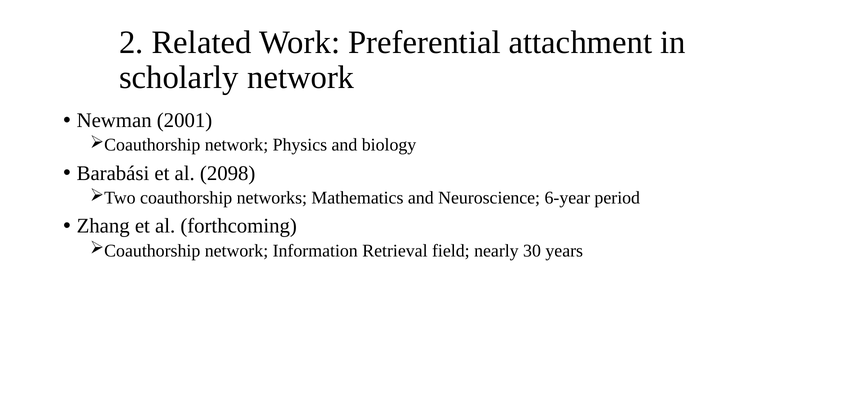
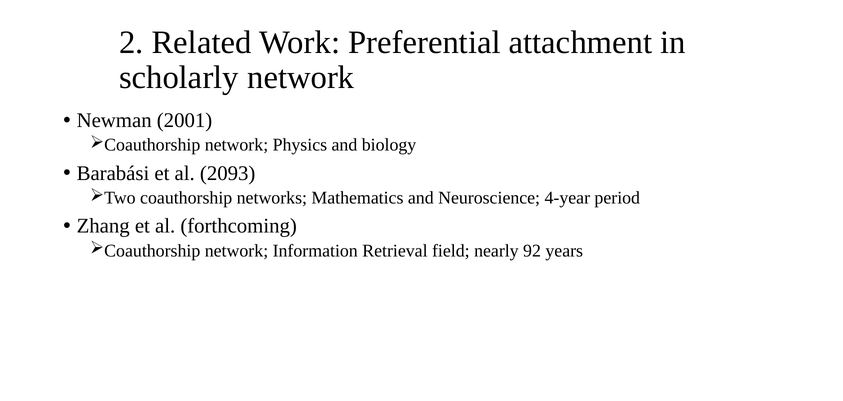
2098: 2098 -> 2093 (228, 173)
6-year: 6-year -> 4-year (567, 198)
30: 30 -> 92 (532, 251)
